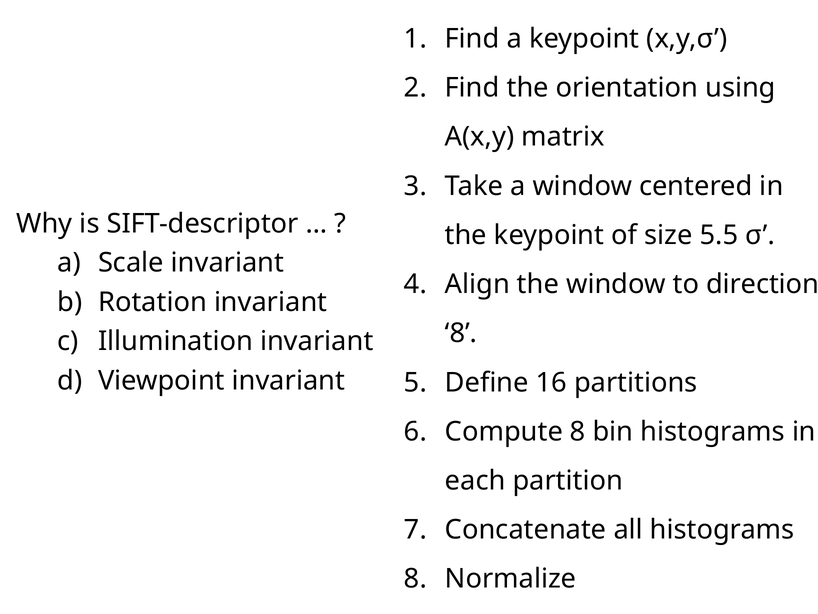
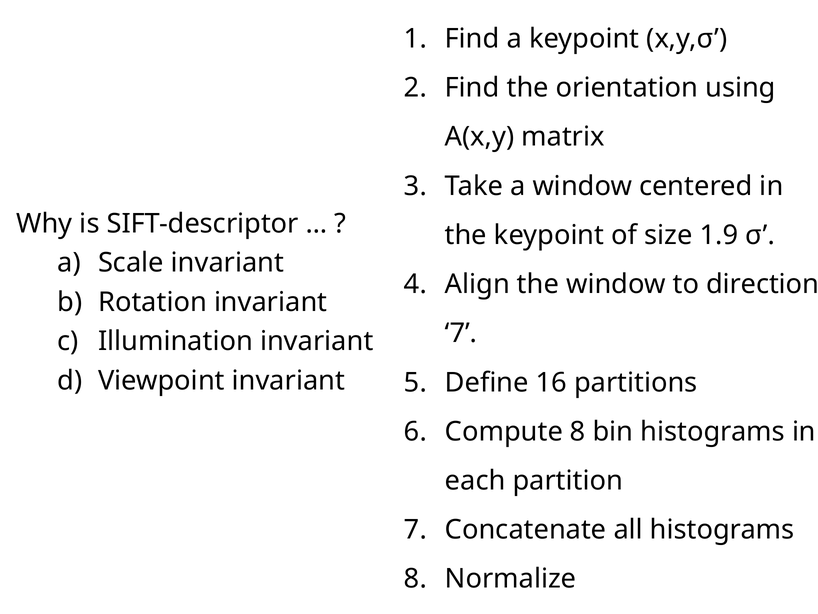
5.5: 5.5 -> 1.9 (719, 235)
8: 8 -> 7 (461, 333)
